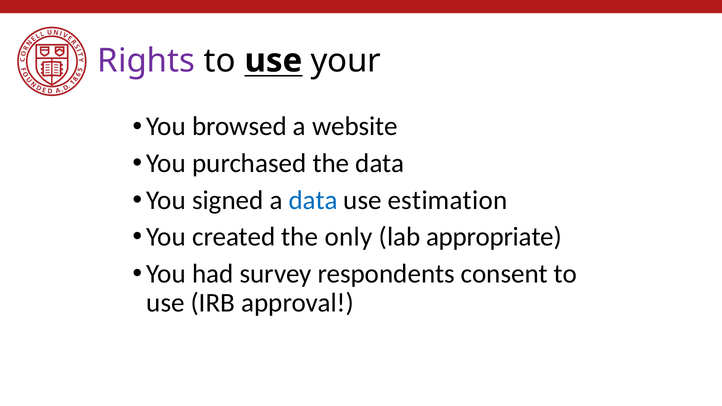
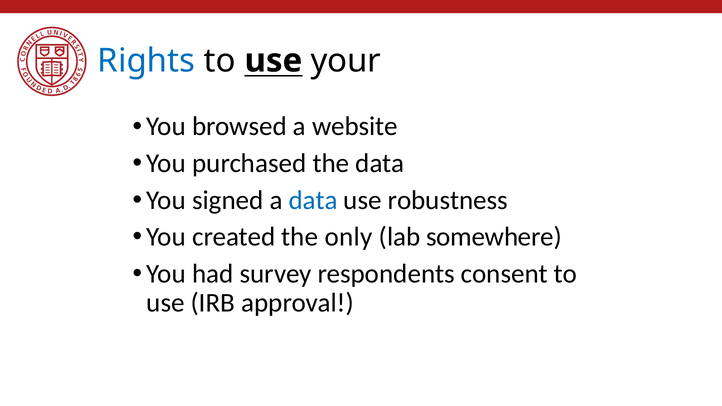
Rights colour: purple -> blue (146, 61)
estimation: estimation -> robustness (448, 200)
appropriate: appropriate -> somewhere (494, 237)
